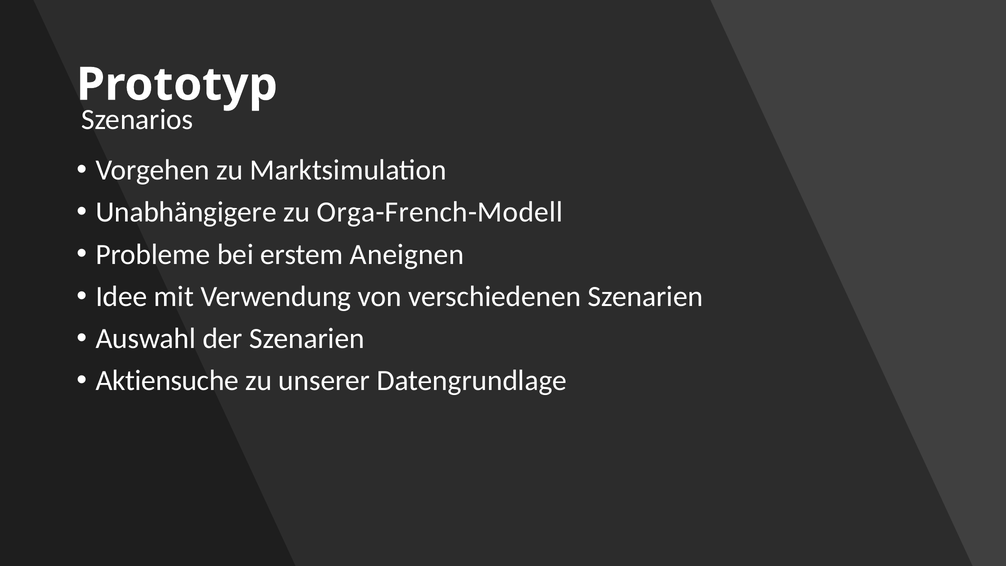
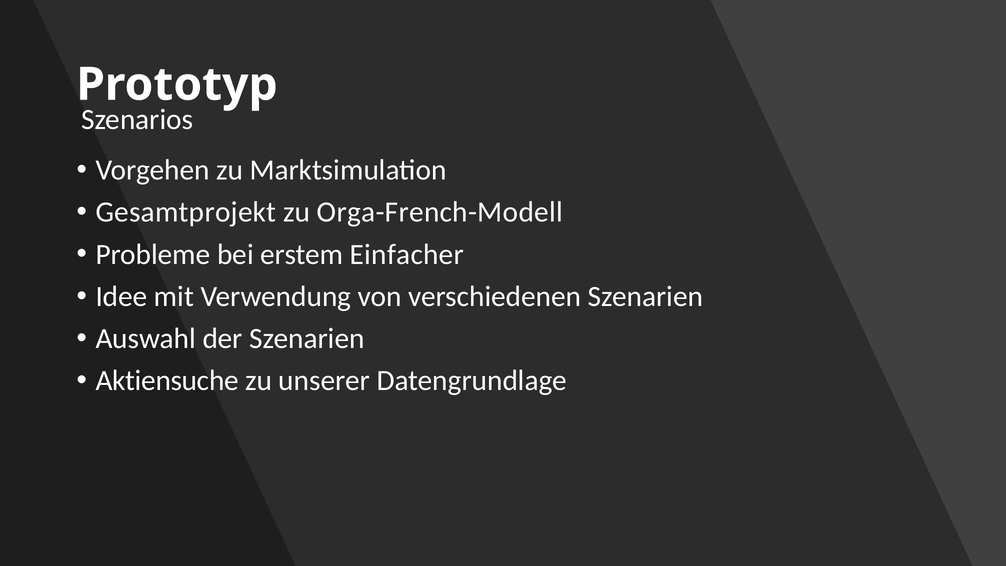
Unabhängigere: Unabhängigere -> Gesamtprojekt (186, 212)
Aneignen: Aneignen -> Einfacher (407, 254)
